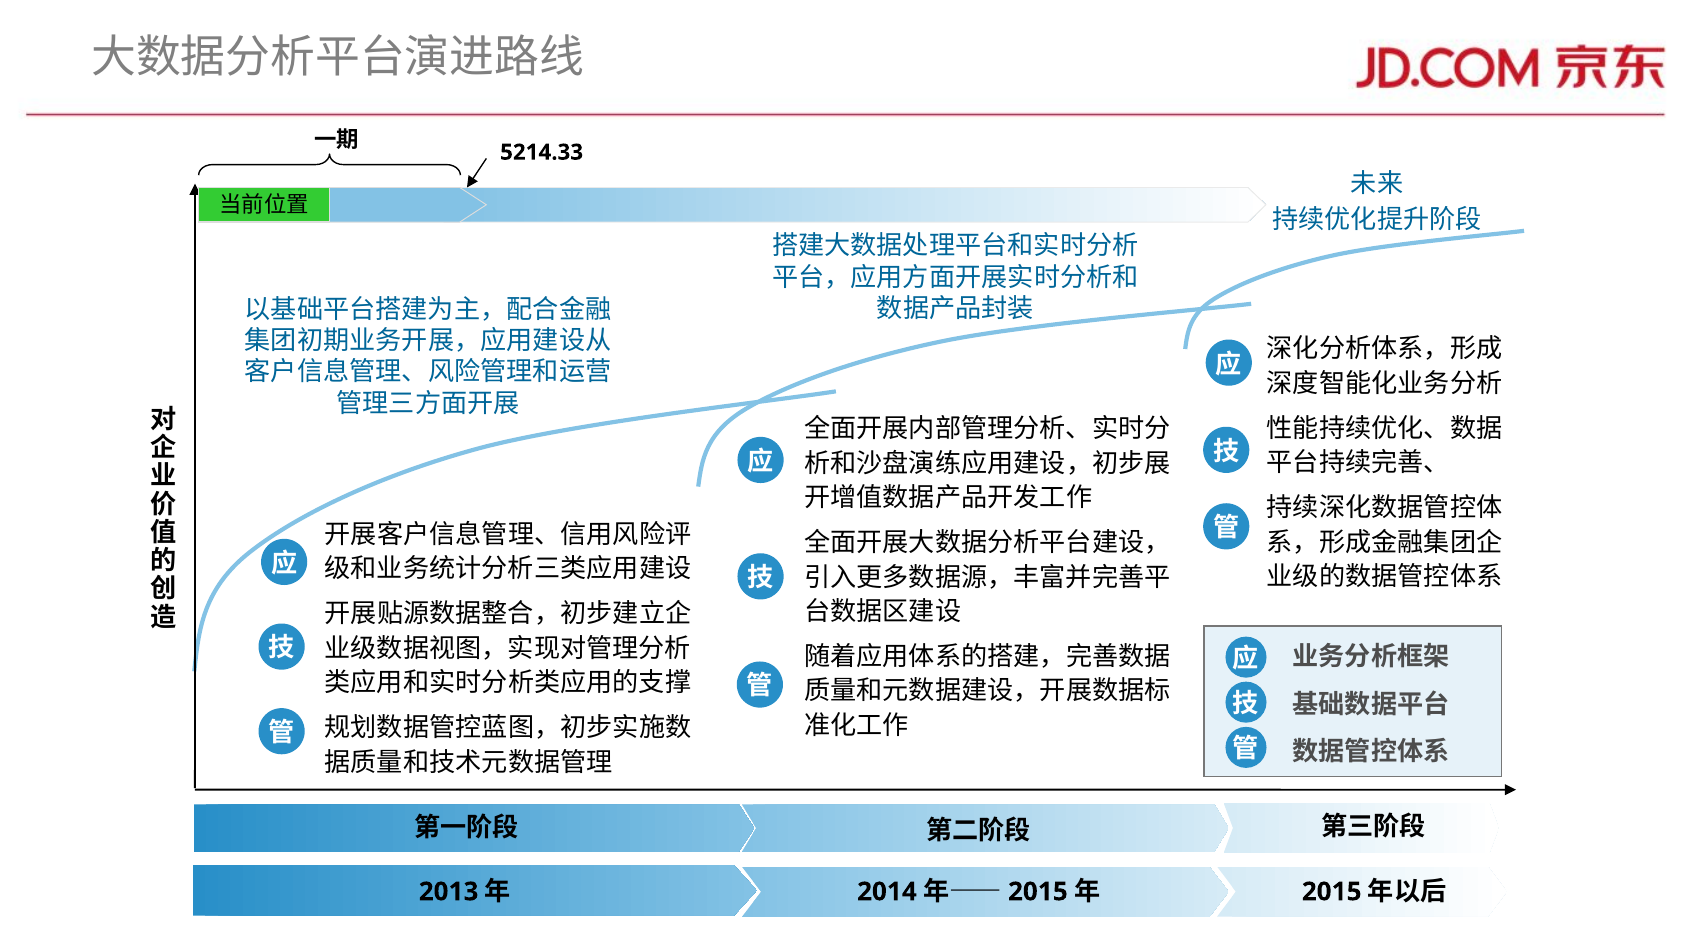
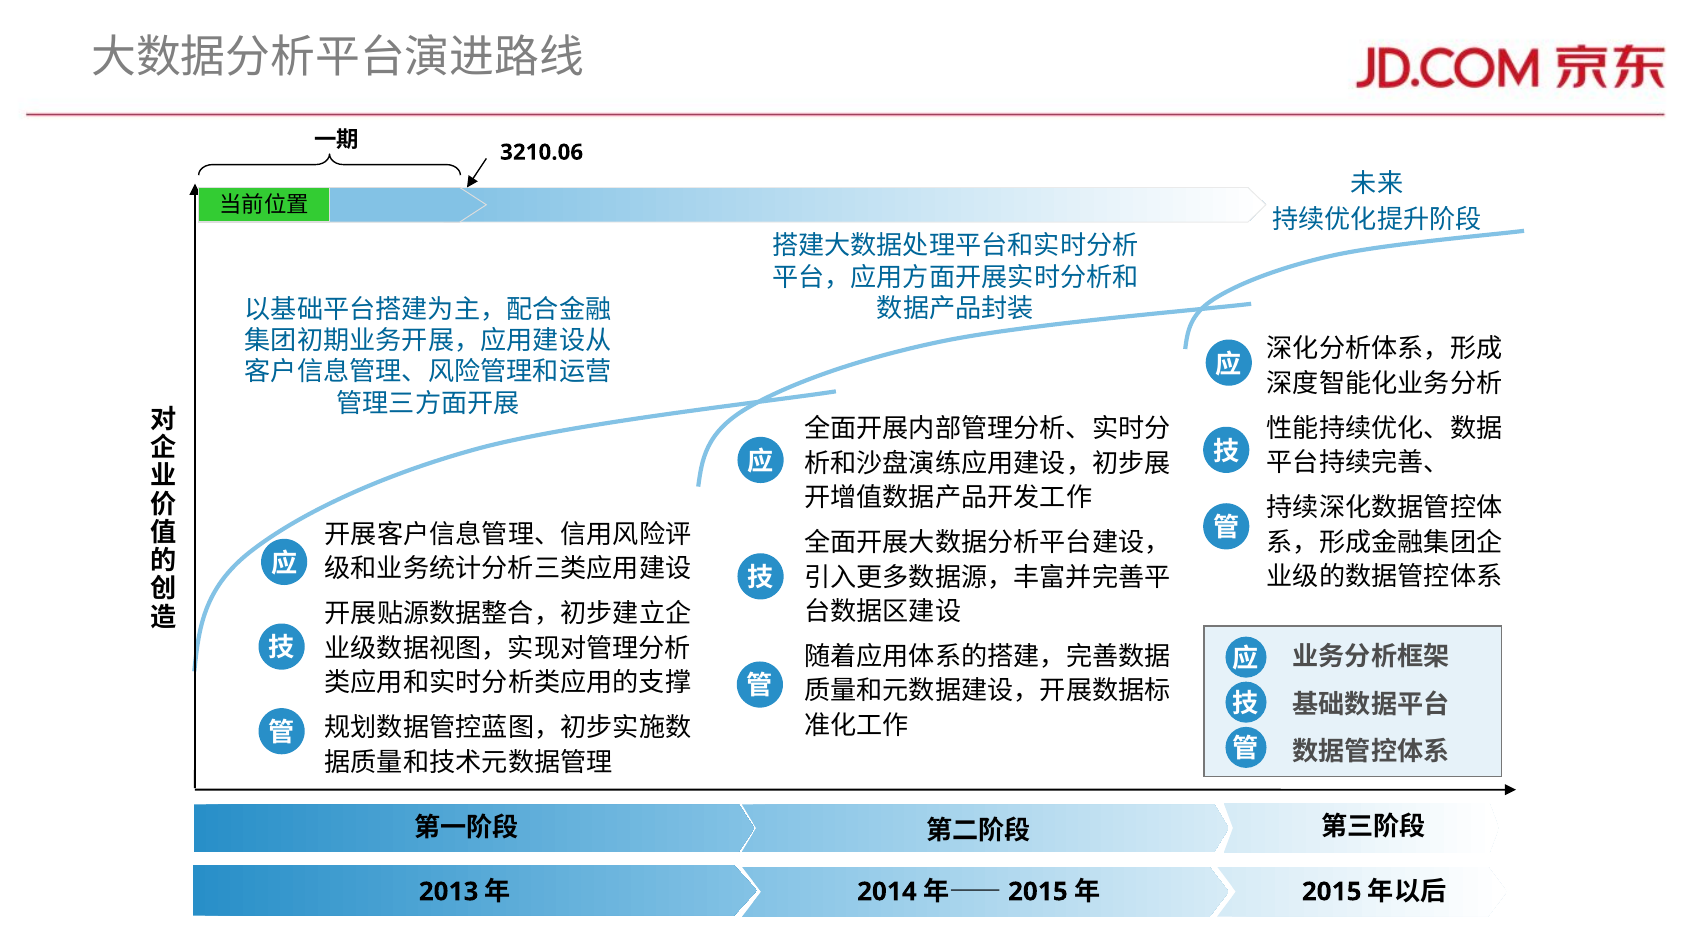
5214.33: 5214.33 -> 3210.06 (542, 152)
